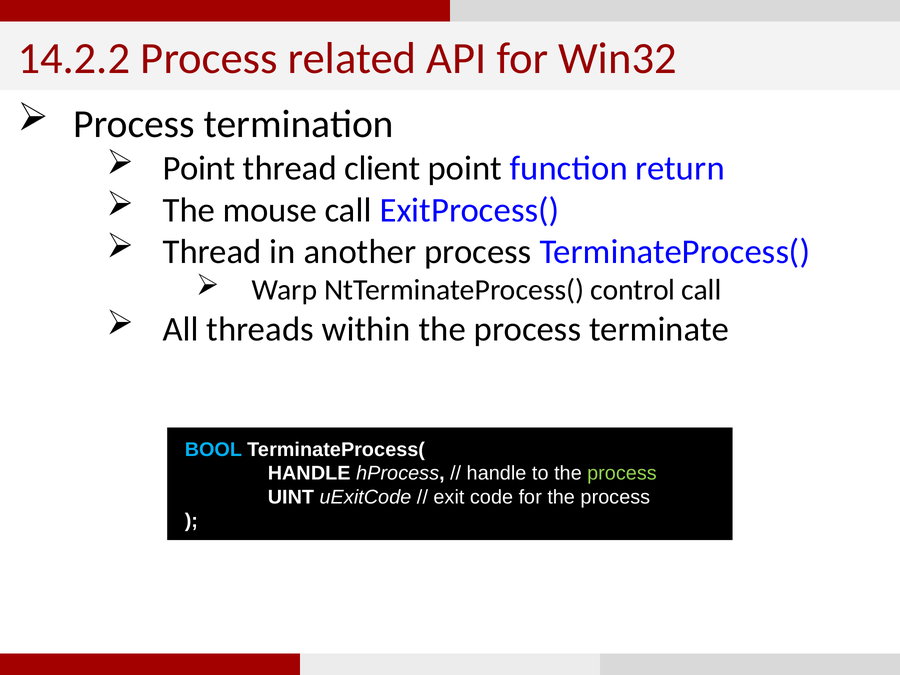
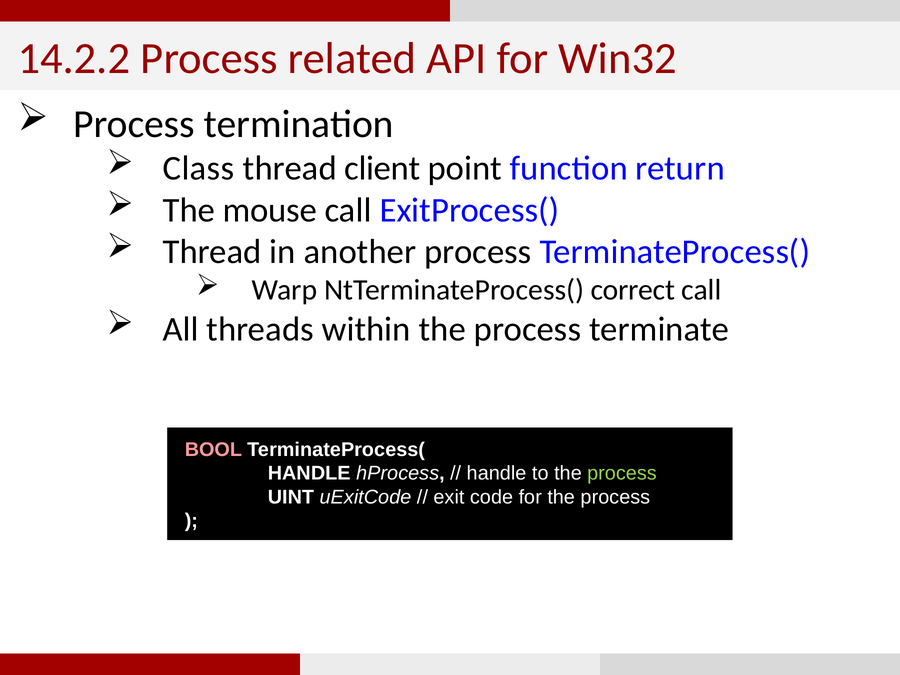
Point: Point -> Class (199, 168)
control: control -> correct (633, 290)
BOOL colour: light blue -> pink (213, 450)
